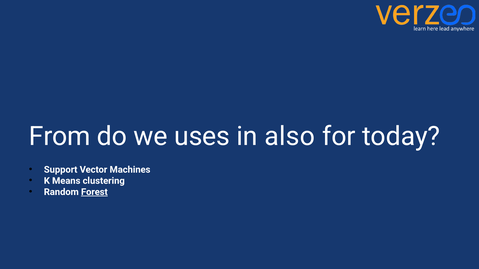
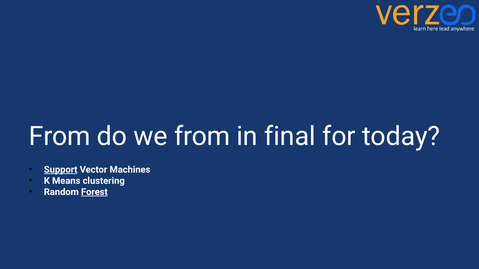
we uses: uses -> from (202, 137)
also: also -> final (290, 137)
Support underline: none -> present (61, 170)
